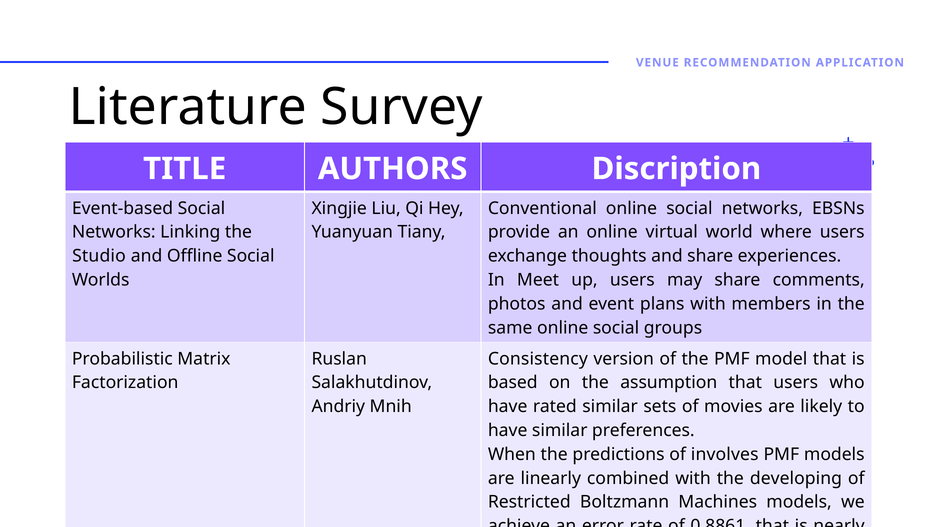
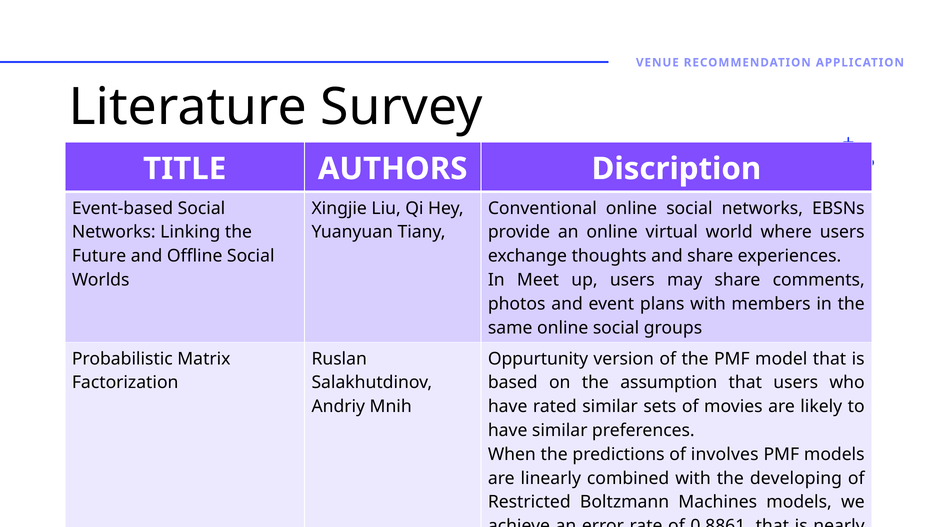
Studio: Studio -> Future (99, 256)
Consistency: Consistency -> Oppurtunity (538, 359)
